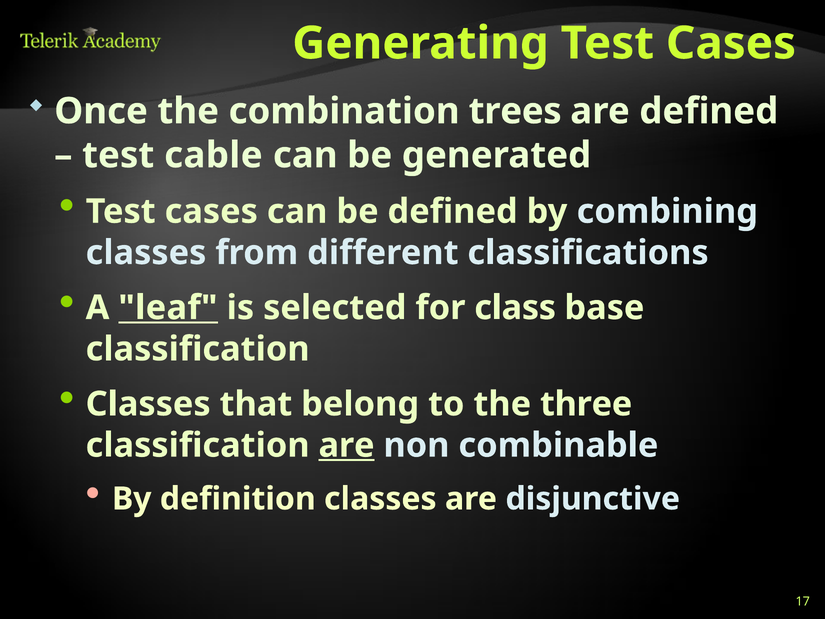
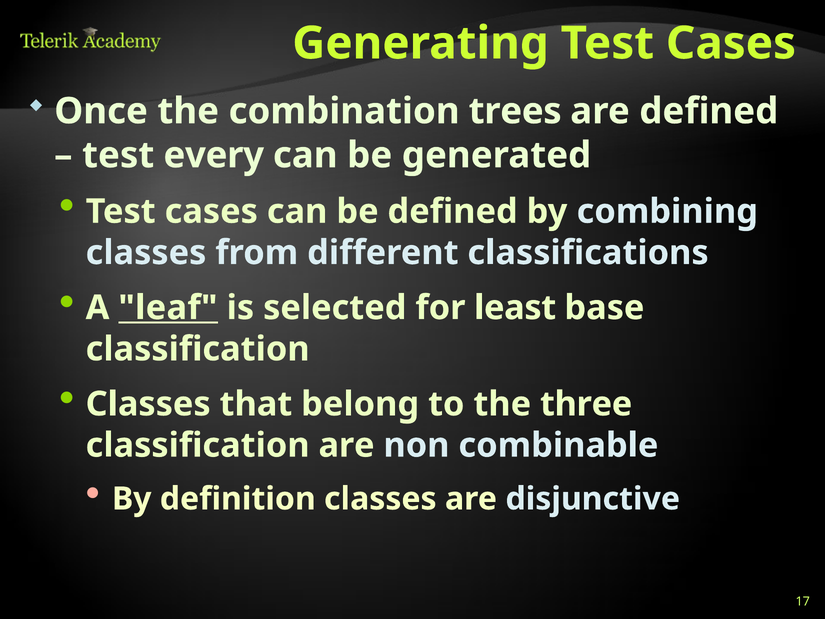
cable: cable -> every (214, 155)
class: class -> least (515, 308)
are underline: present -> none (347, 445)
